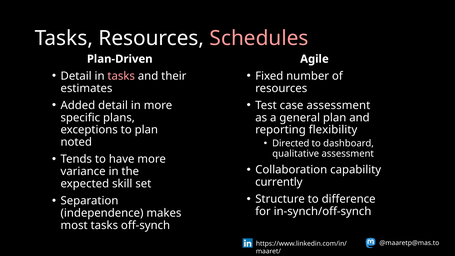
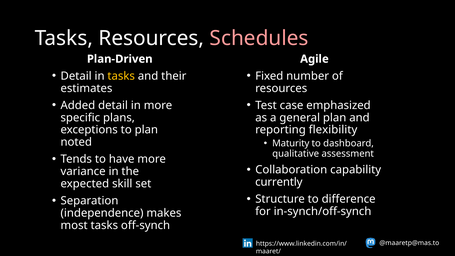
tasks colour: pink -> yellow (121, 76)
case assessment: assessment -> emphasized (338, 105)
Directed: Directed -> Maturity (291, 143)
